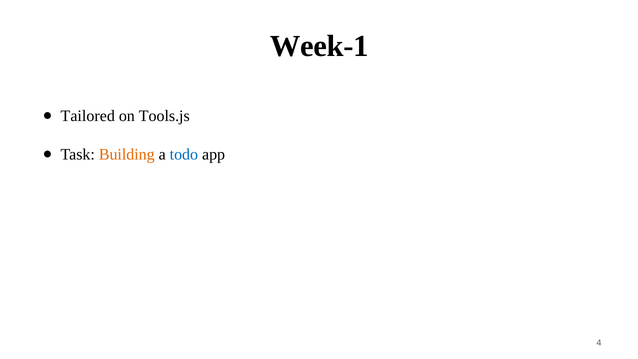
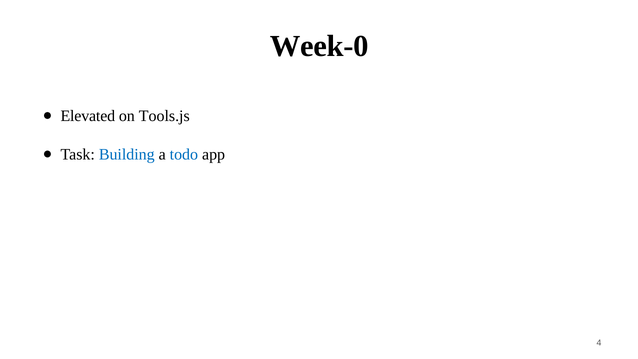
Week-1: Week-1 -> Week-0 (319, 46)
Tailored: Tailored -> Elevated (88, 116)
Building colour: orange -> blue (127, 154)
